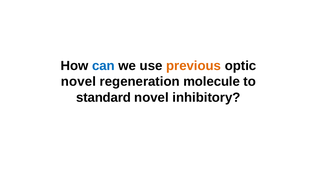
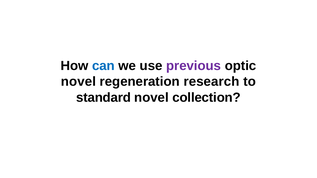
previous colour: orange -> purple (194, 66)
molecule: molecule -> research (212, 82)
inhibitory: inhibitory -> collection (207, 98)
